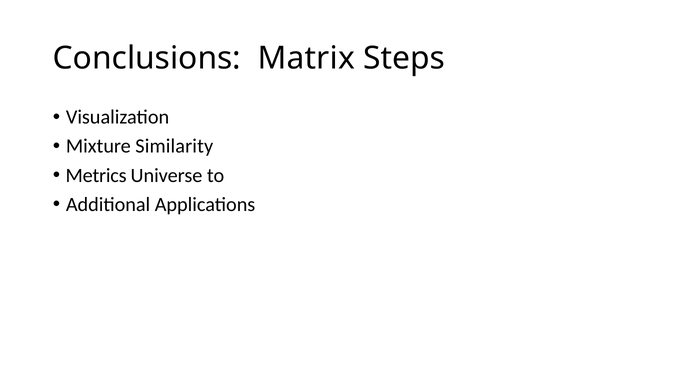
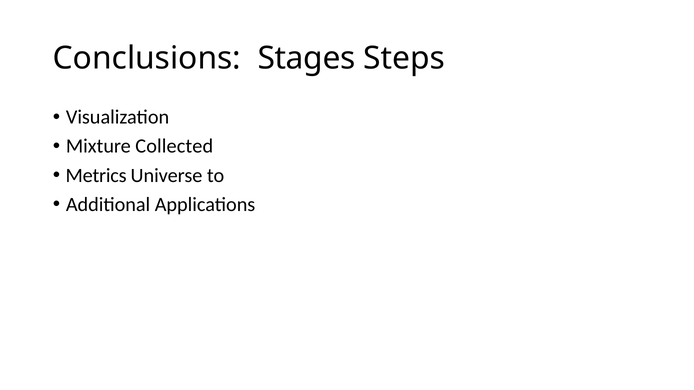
Matrix: Matrix -> Stages (307, 58)
Similarity: Similarity -> Collected (174, 146)
